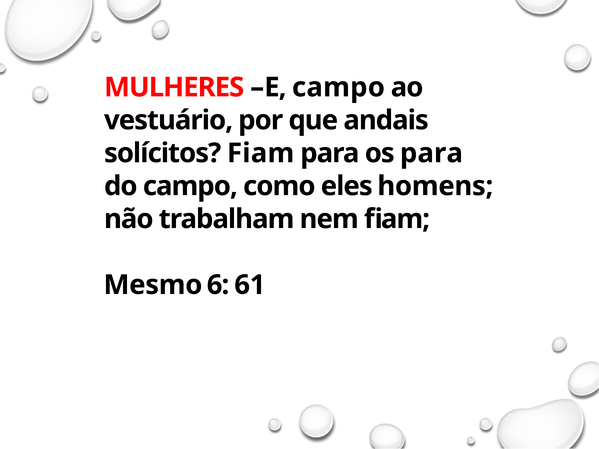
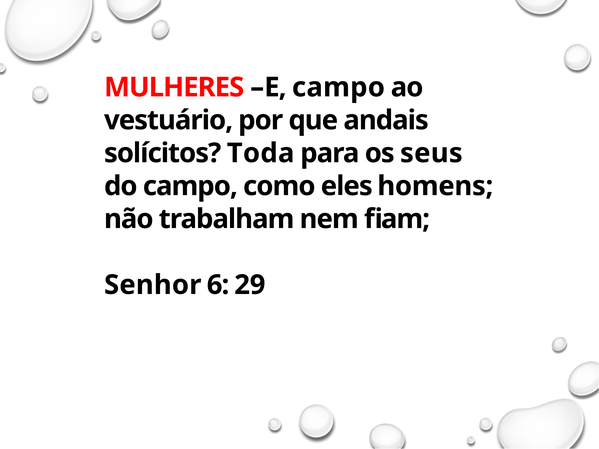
solícitos Fiam: Fiam -> Toda (261, 153)
os para: para -> seus (431, 153)
Mesmo: Mesmo -> Senhor (153, 285)
61: 61 -> 29 (250, 285)
